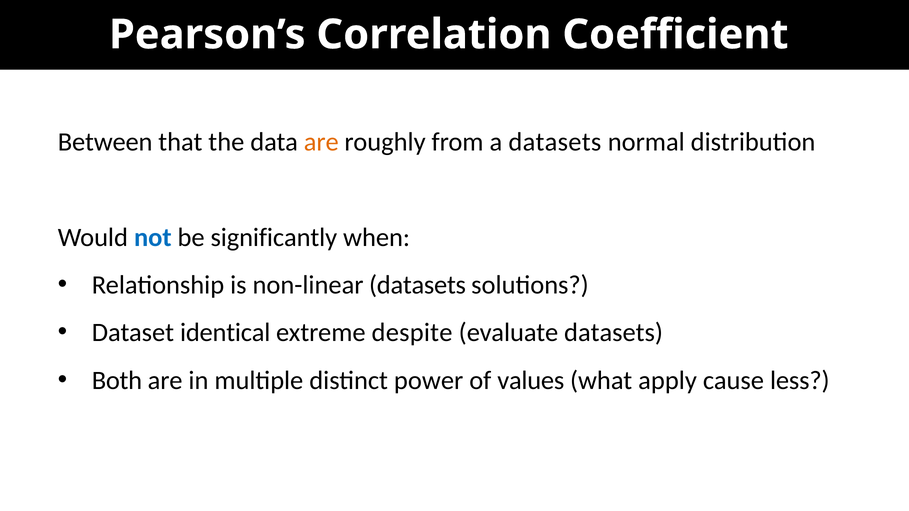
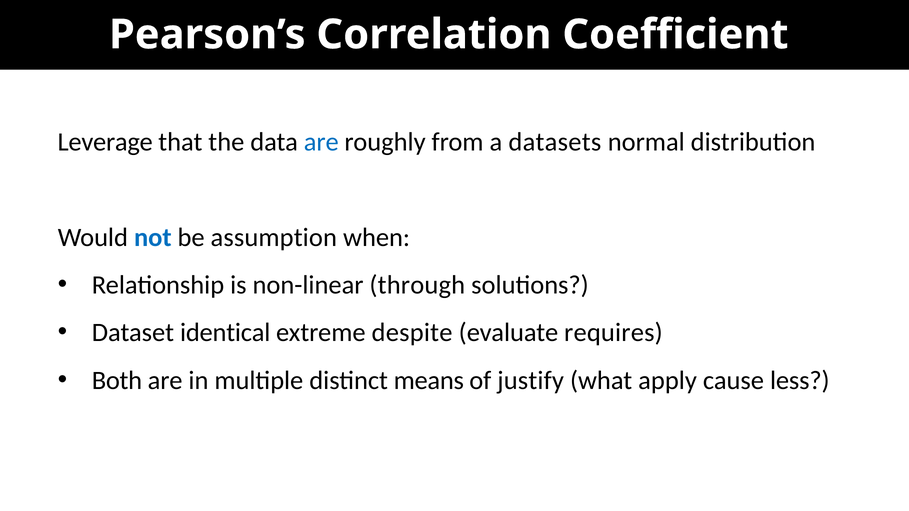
Between: Between -> Leverage (105, 142)
are colour: orange -> blue (321, 142)
significantly: significantly -> assumption (274, 237)
non-linear datasets: datasets -> through (417, 285)
evaluate datasets: datasets -> requires (613, 333)
power: power -> means (429, 381)
values: values -> justify (531, 381)
